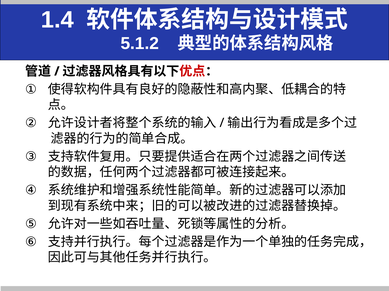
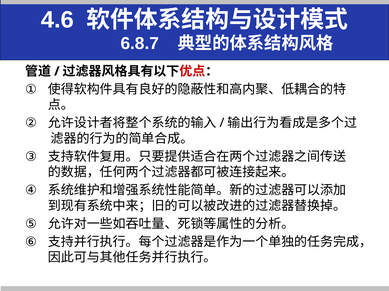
1.4: 1.4 -> 4.6 (57, 20)
5.1.2: 5.1.2 -> 6.8.7 (140, 44)
